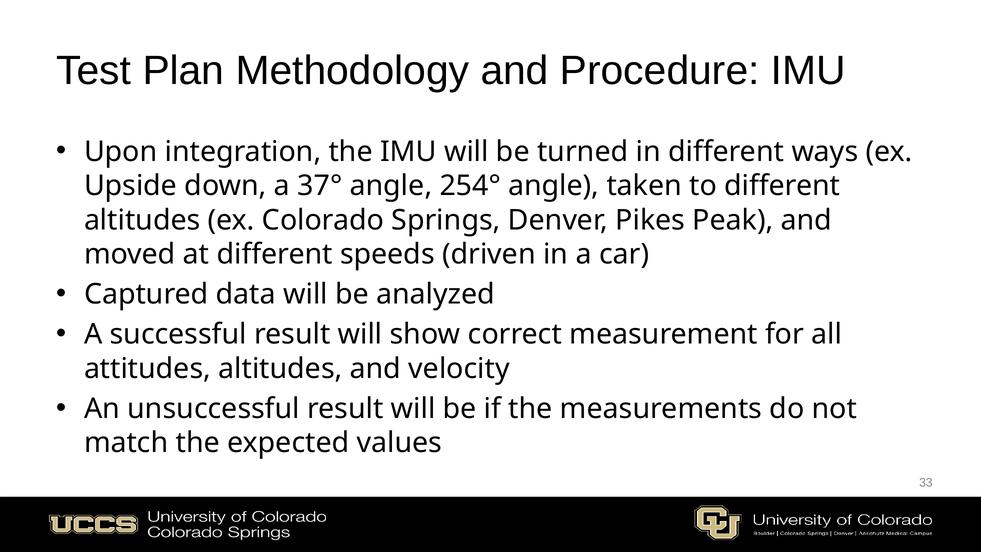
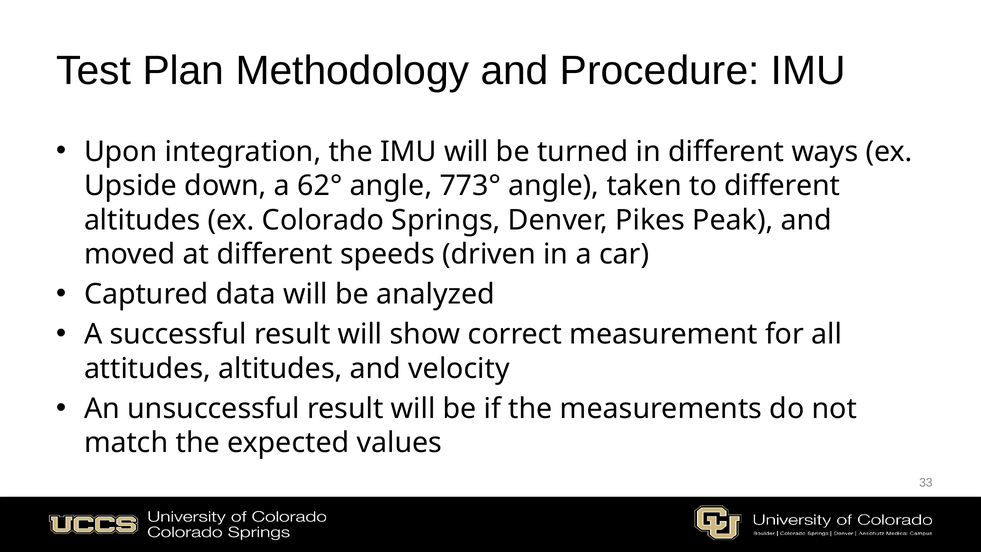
37°: 37° -> 62° (320, 186)
254°: 254° -> 773° (470, 186)
